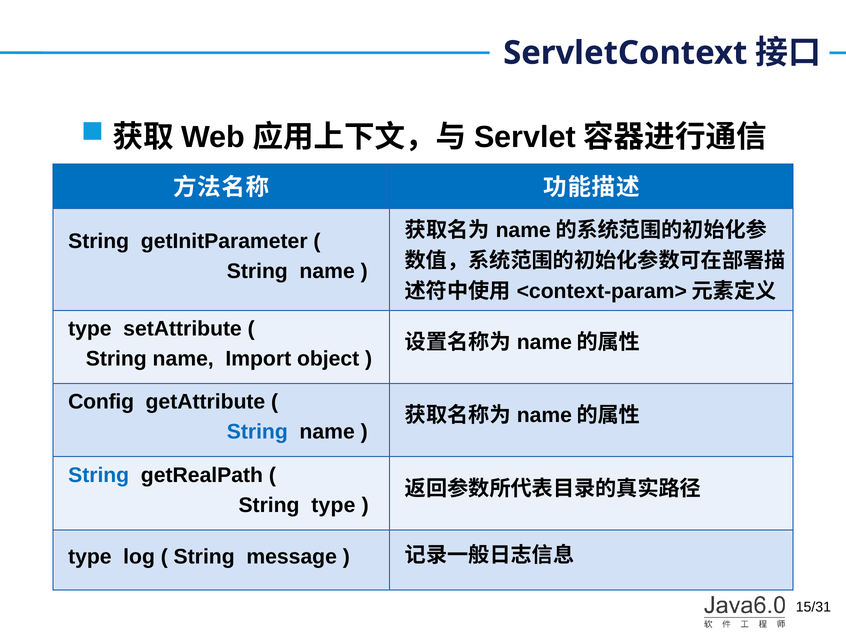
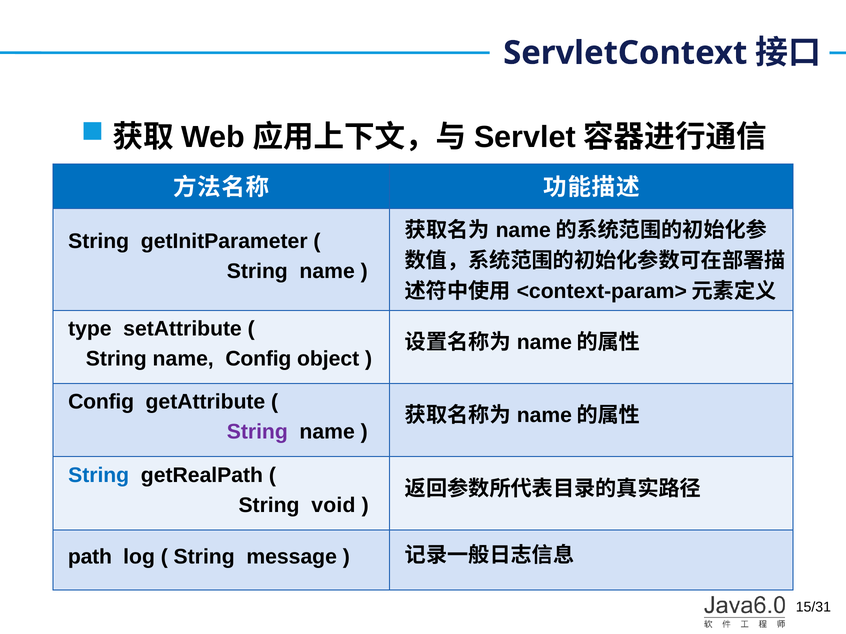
name Import: Import -> Config (258, 359)
String colour: blue -> purple (257, 432)
String type: type -> void (333, 506)
type: type -> path (90, 557)
